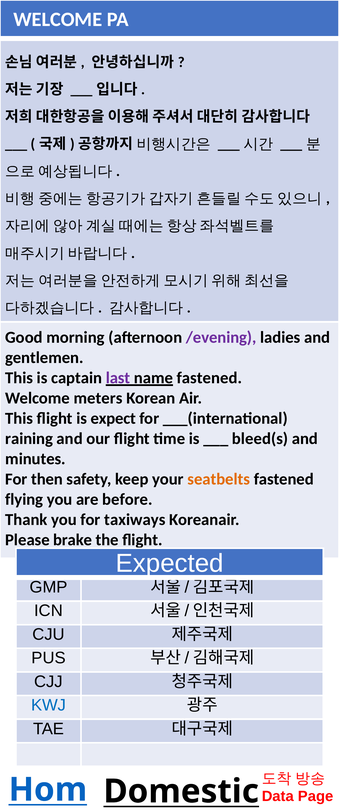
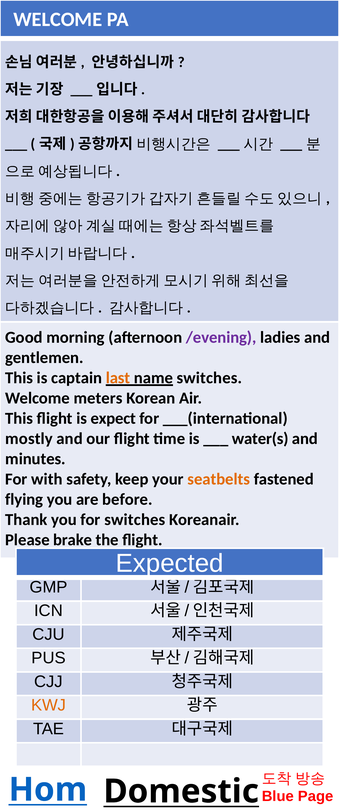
last colour: purple -> orange (118, 377)
name fastened: fastened -> switches (209, 377)
raining: raining -> mostly (29, 438)
bleed(s: bleed(s -> water(s (260, 438)
then: then -> with (47, 479)
for taxiways: taxiways -> switches (135, 519)
KWJ colour: blue -> orange (49, 704)
Data: Data -> Blue (278, 795)
